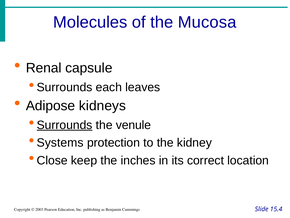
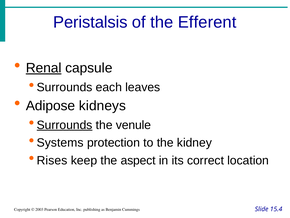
Molecules: Molecules -> Peristalsis (90, 22)
Mucosa: Mucosa -> Efferent (207, 22)
Renal underline: none -> present (44, 68)
Close: Close -> Rises (52, 160)
inches: inches -> aspect (138, 160)
